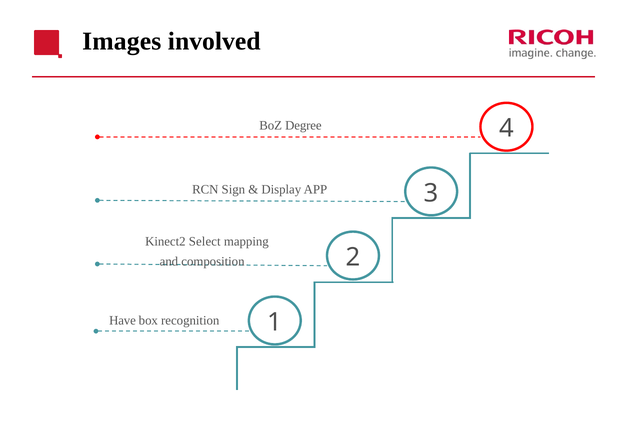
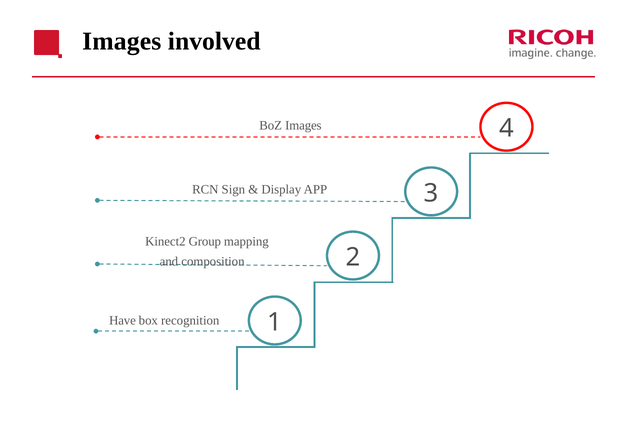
BoZ Degree: Degree -> Images (303, 126)
Select: Select -> Group (205, 242)
